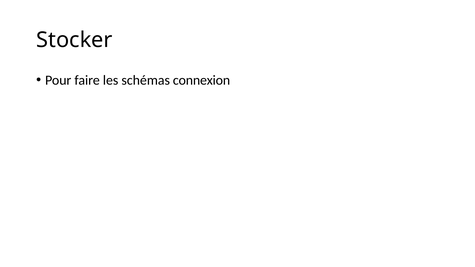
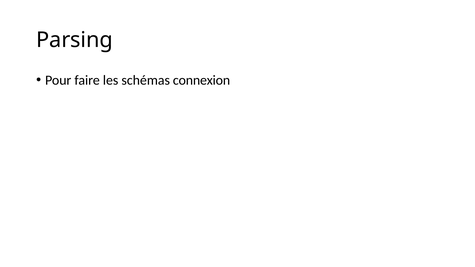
Stocker: Stocker -> Parsing (74, 40)
